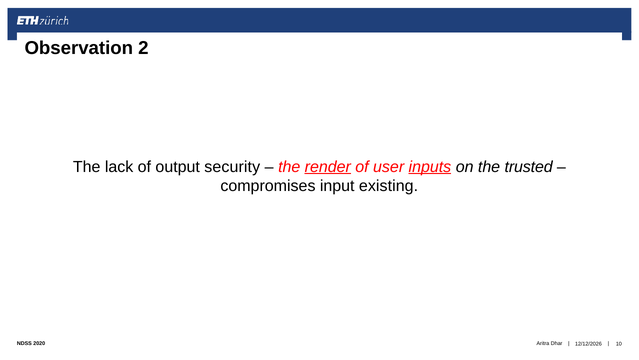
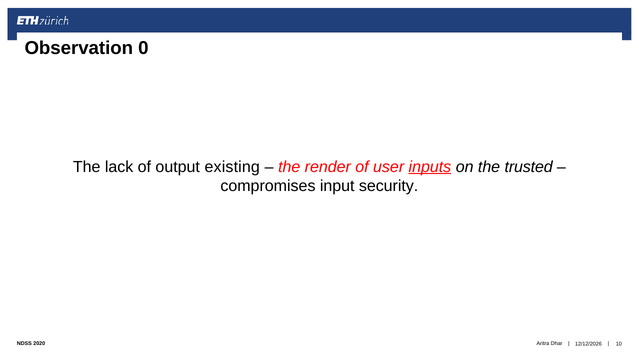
2: 2 -> 0 (143, 48)
security: security -> existing (232, 167)
render underline: present -> none (328, 167)
existing: existing -> security (389, 186)
